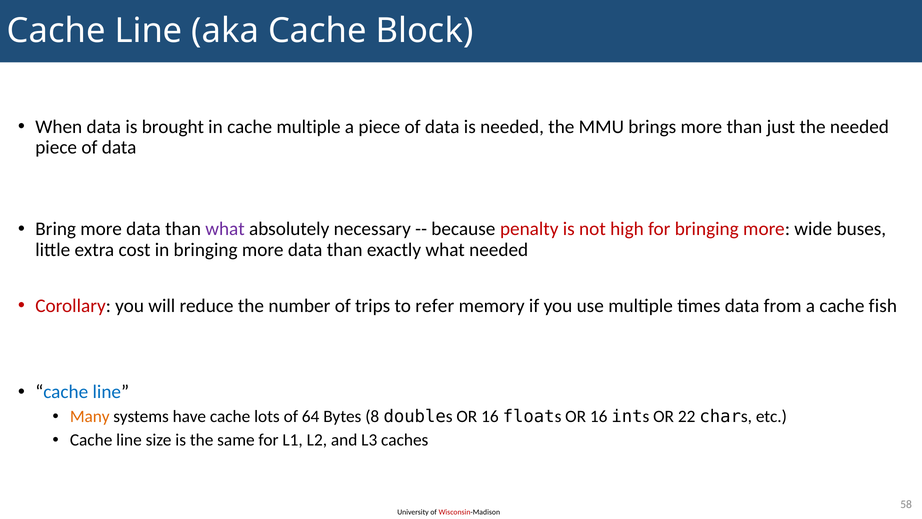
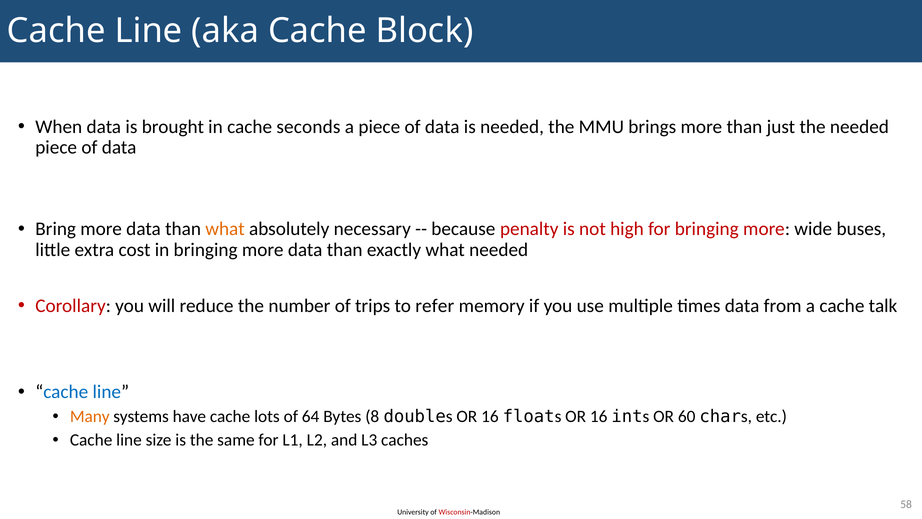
cache multiple: multiple -> seconds (308, 127)
what colour: purple -> orange (225, 229)
fish: fish -> talk (883, 306)
22: 22 -> 60 (687, 416)
